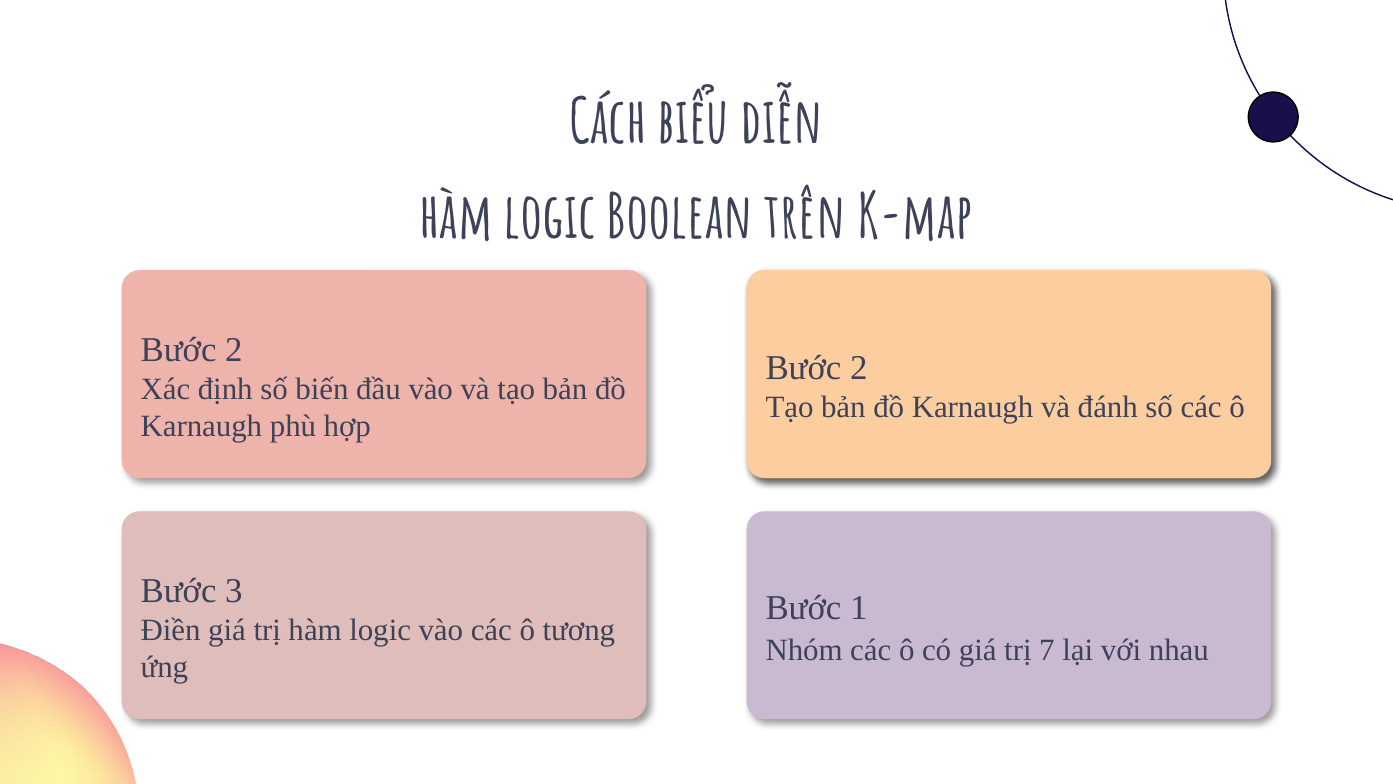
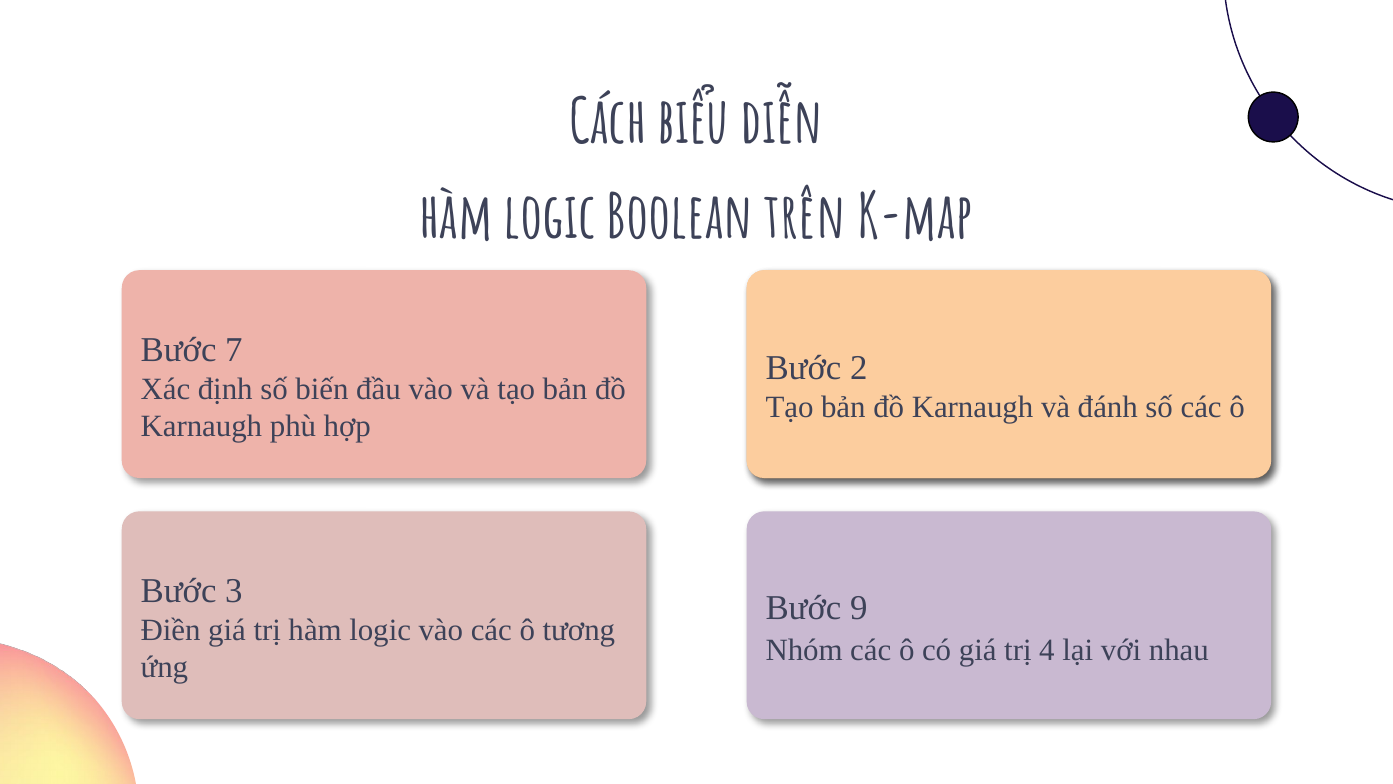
2: 2 -> 7 (234, 350)
1: 1 -> 9 (859, 608)
7: 7 -> 4 (1047, 650)
